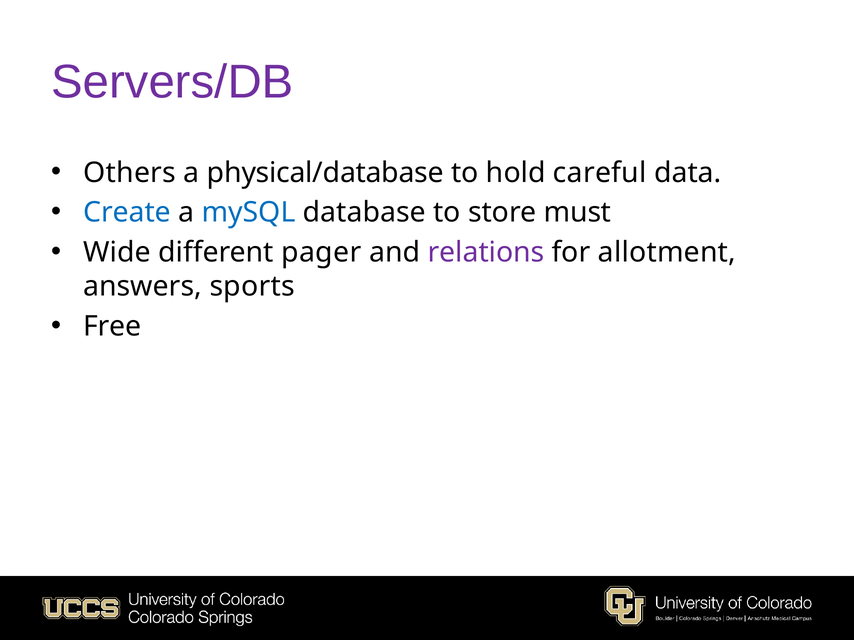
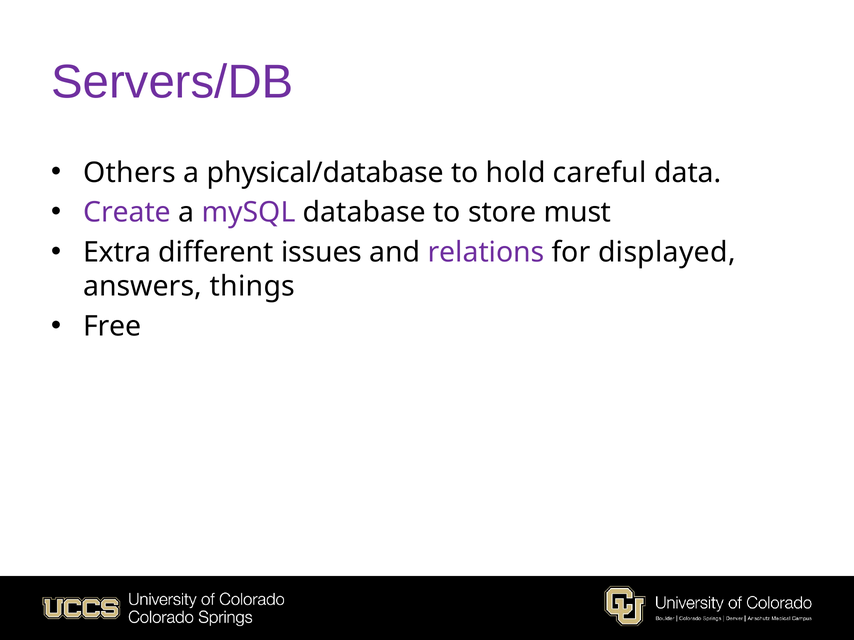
Create colour: blue -> purple (127, 213)
mySQL colour: blue -> purple (249, 213)
Wide: Wide -> Extra (117, 252)
pager: pager -> issues (322, 252)
allotment: allotment -> displayed (667, 252)
sports: sports -> things (252, 287)
